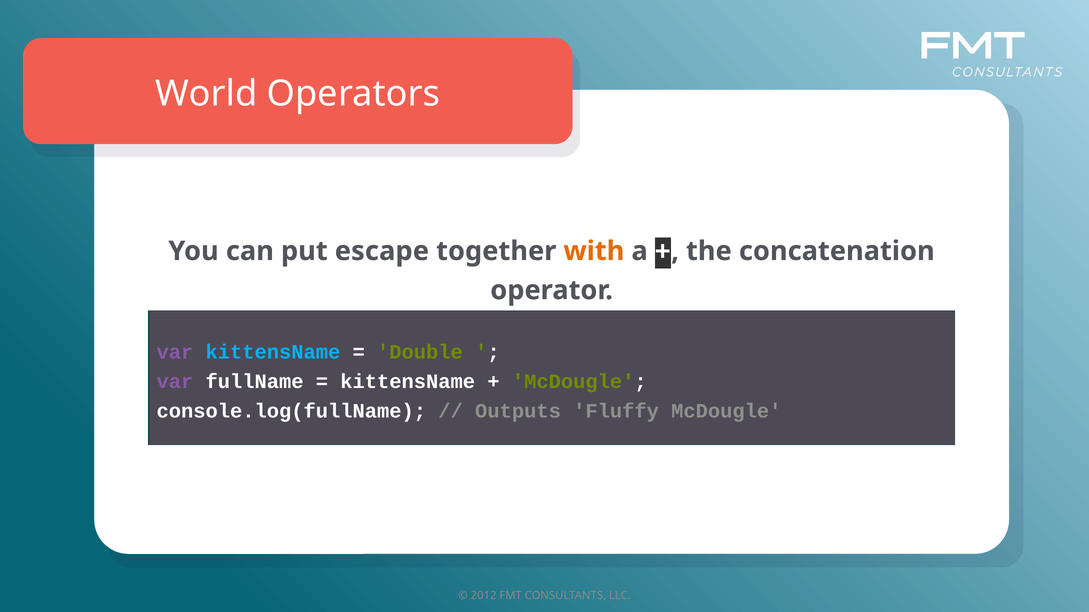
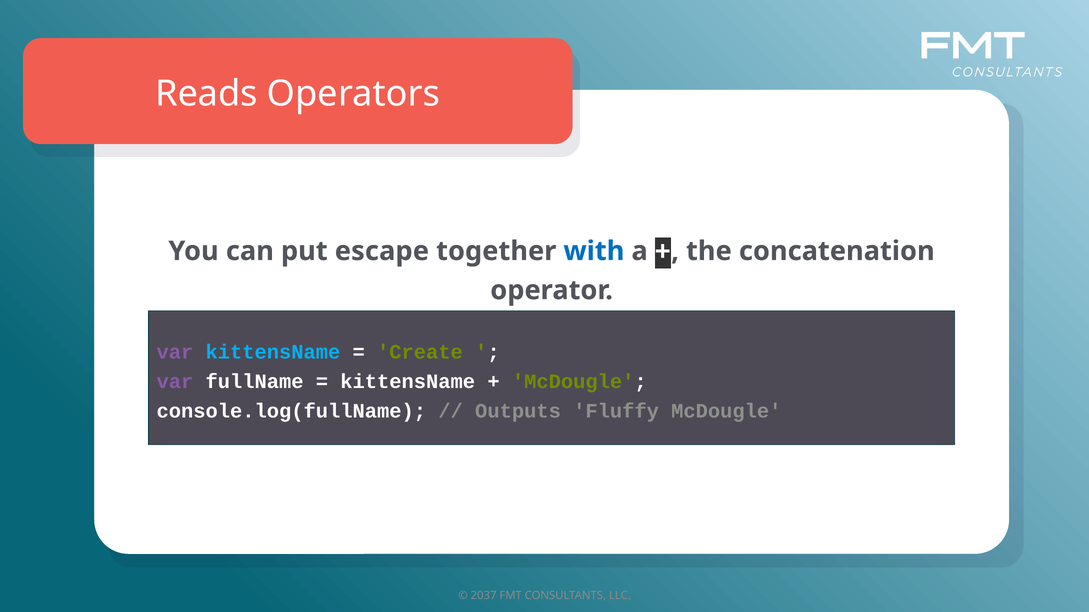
World: World -> Reads (206, 94)
with colour: orange -> blue (594, 251)
Double: Double -> Create (420, 353)
2012: 2012 -> 2037 (484, 596)
